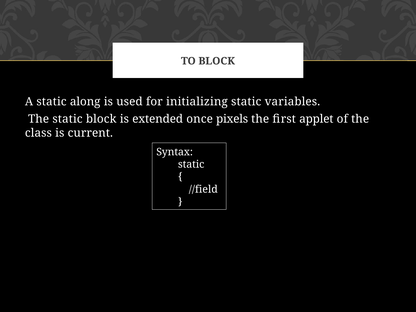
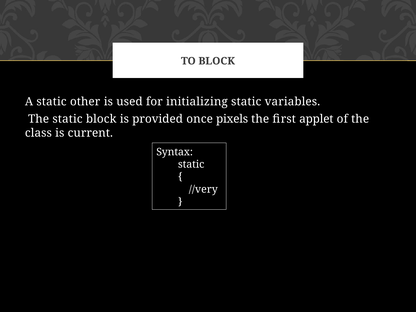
along: along -> other (85, 102)
extended: extended -> provided (158, 119)
//field: //field -> //very (203, 189)
